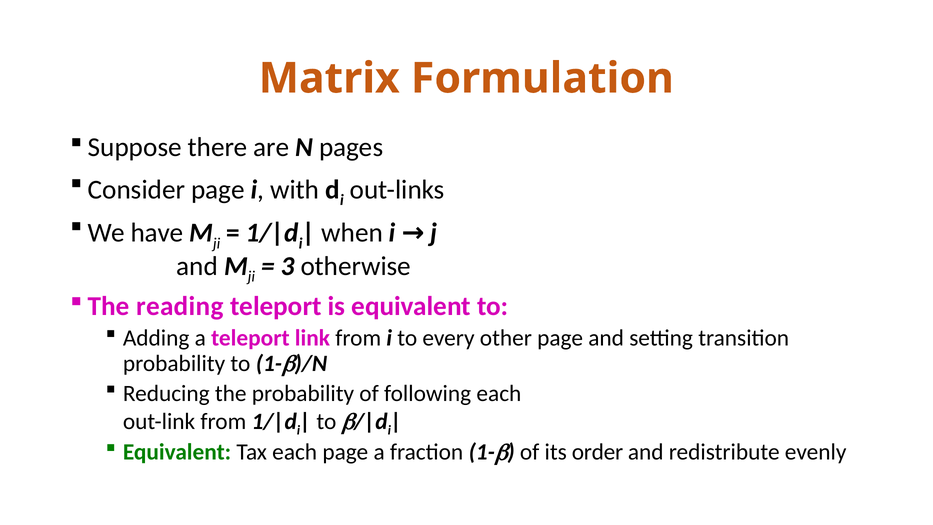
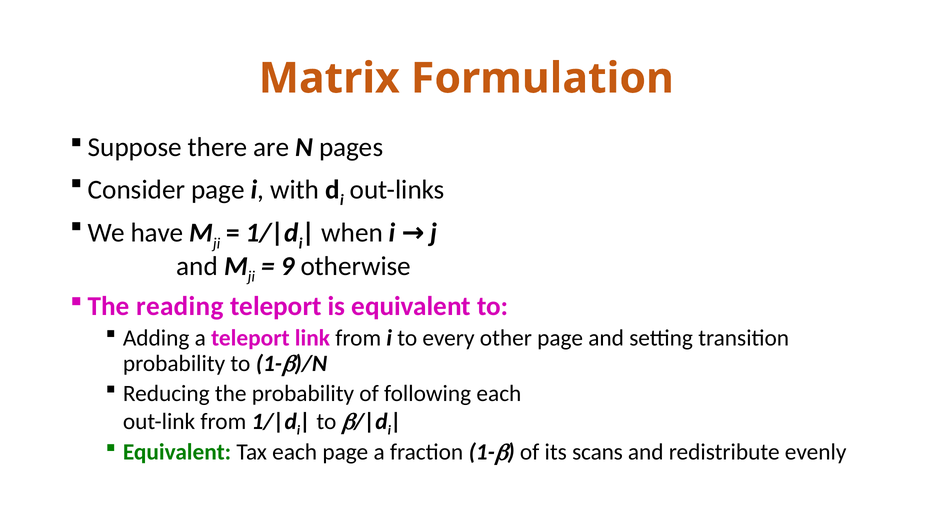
3: 3 -> 9 (288, 266)
order: order -> scans (597, 452)
